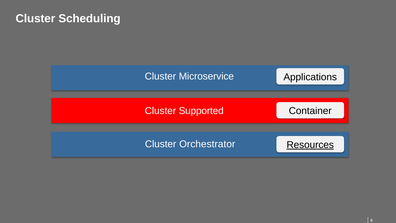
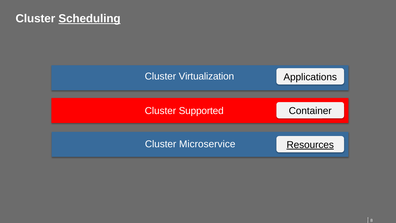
Scheduling underline: none -> present (89, 19)
Microservice: Microservice -> Virtualization (206, 76)
Orchestrator: Orchestrator -> Microservice (207, 144)
